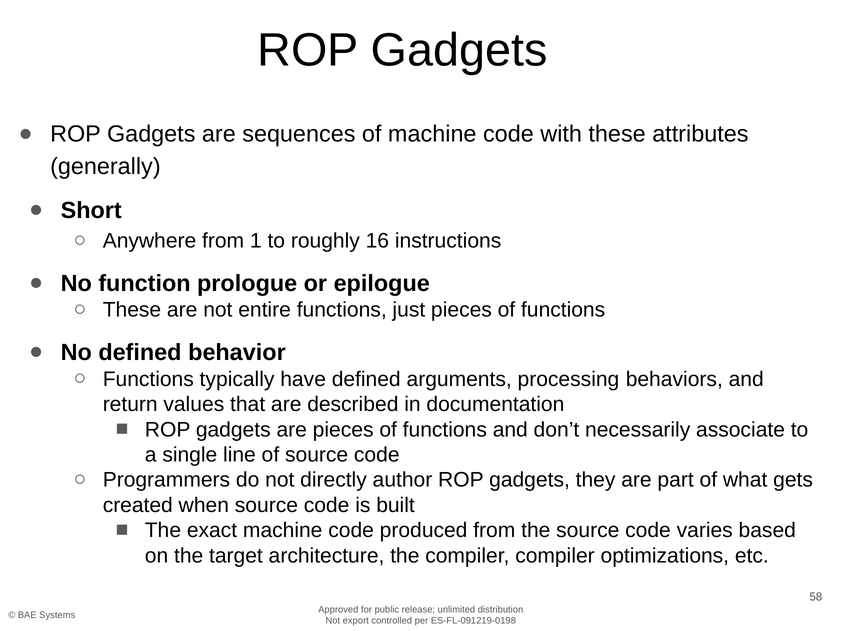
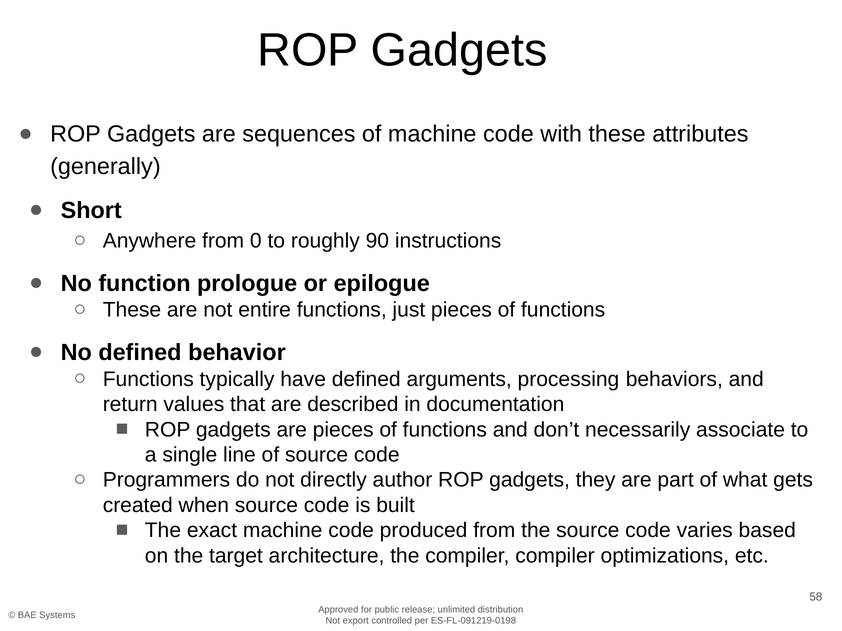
1: 1 -> 0 (256, 241)
16: 16 -> 90 (377, 241)
